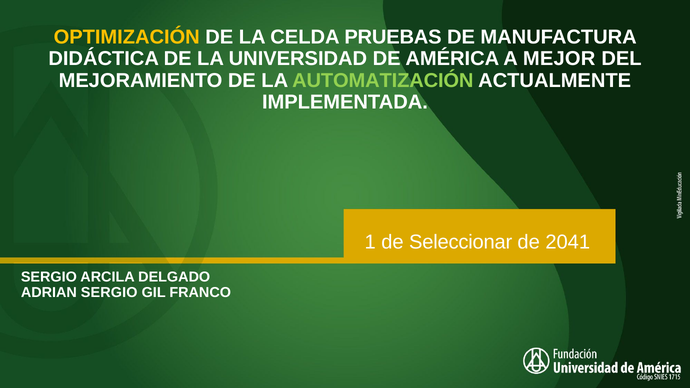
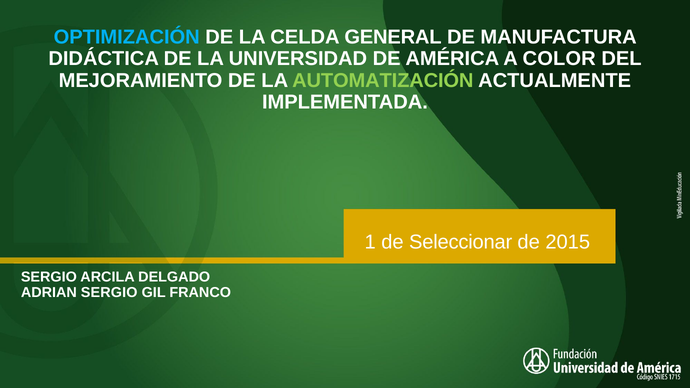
OPTIMIZACIÓN colour: yellow -> light blue (127, 37)
PRUEBAS: PRUEBAS -> GENERAL (393, 37)
MEJOR: MEJOR -> COLOR (559, 59)
2041: 2041 -> 2015 (568, 242)
